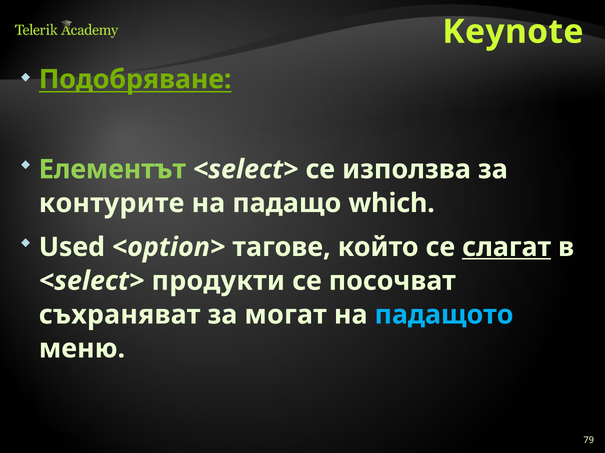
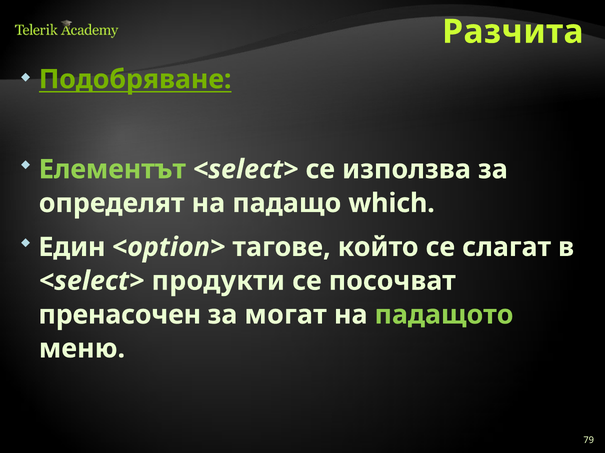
Keynote: Keynote -> Разчита (513, 32)
контурите: контурите -> определят (112, 204)
Used: Used -> Един (72, 248)
слагат underline: present -> none (507, 248)
съхраняват: съхраняват -> пренасочен (120, 315)
падащото colour: light blue -> light green (444, 315)
